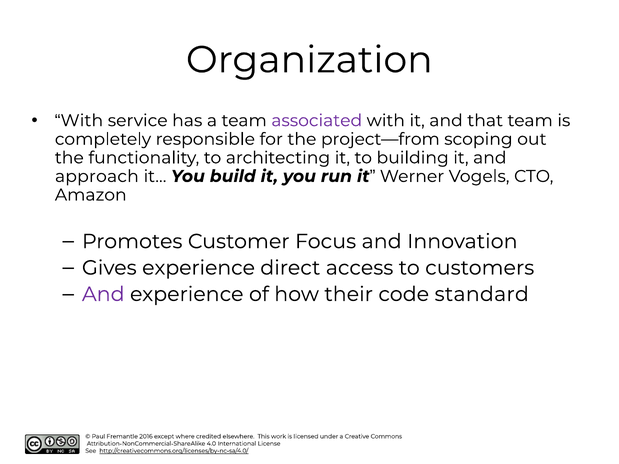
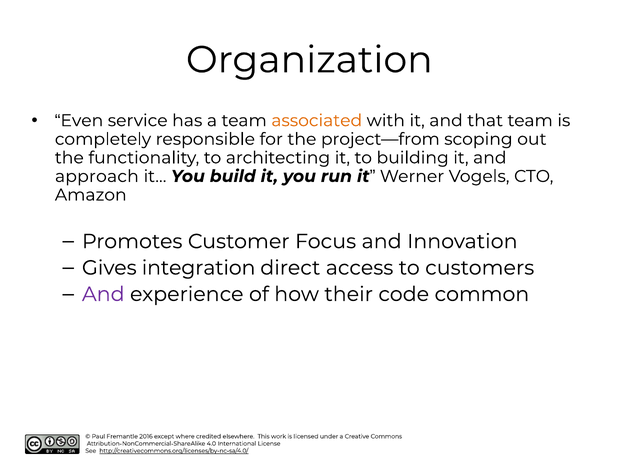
With: With -> Even (82, 121)
associated colour: purple -> orange (317, 121)
Gives experience: experience -> integration (199, 268)
standard: standard -> common (482, 294)
